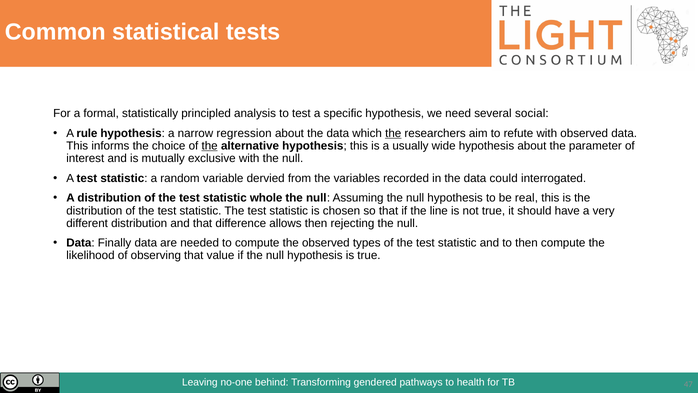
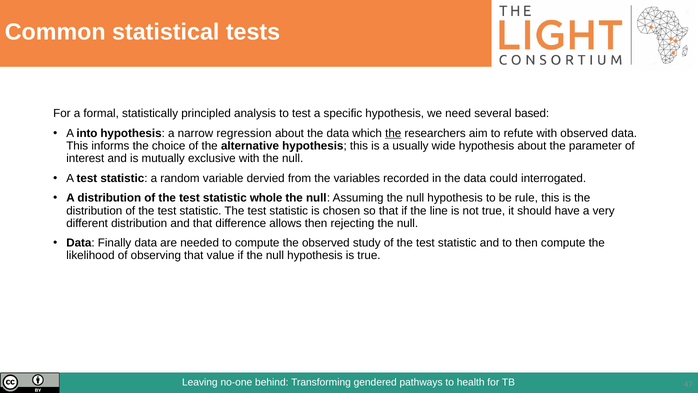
social: social -> based (532, 113)
rule: rule -> into (87, 133)
the underline: present -> none (210, 146)
real: real -> rule (527, 198)
types: types -> study (367, 243)
